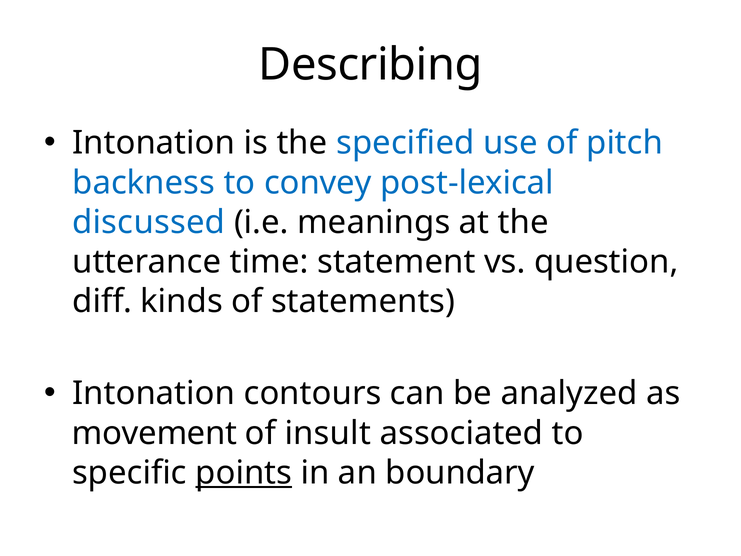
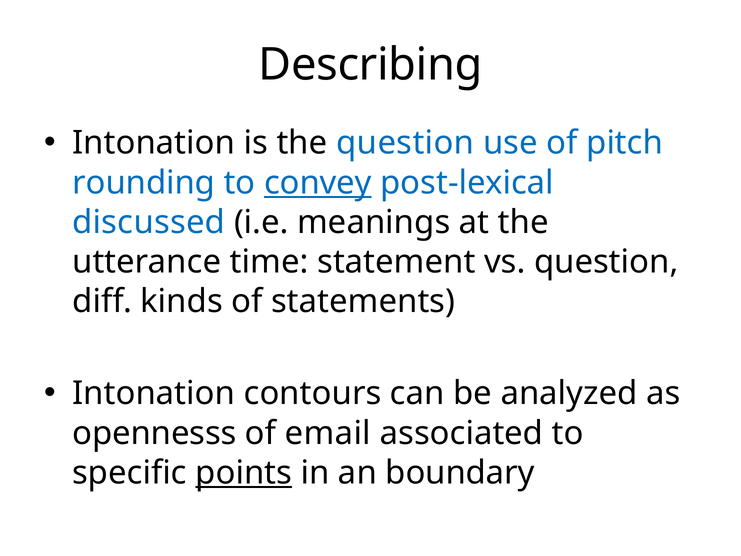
the specified: specified -> question (405, 143)
backness: backness -> rounding (144, 183)
convey underline: none -> present (318, 183)
movement: movement -> opennesss (154, 433)
insult: insult -> email (328, 433)
